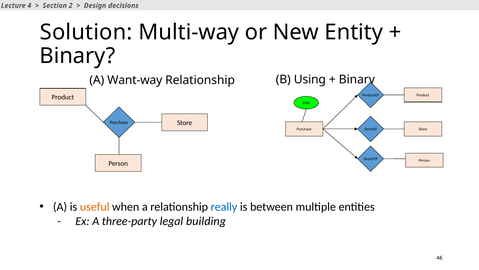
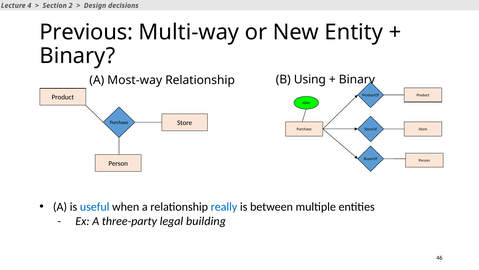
Solution: Solution -> Previous (86, 32)
Want-way: Want-way -> Most-way (135, 80)
useful colour: orange -> blue (95, 206)
